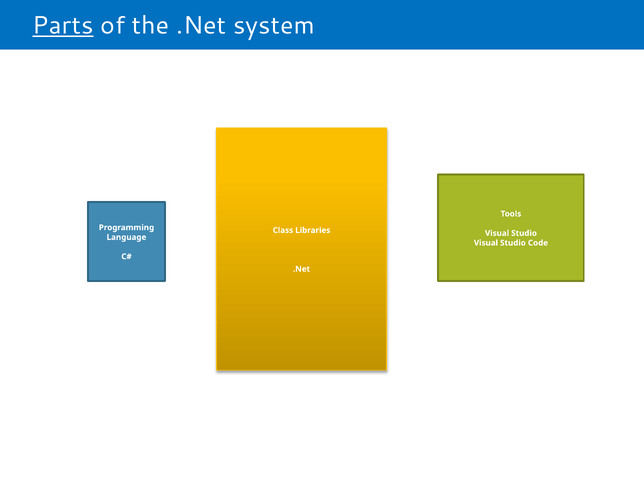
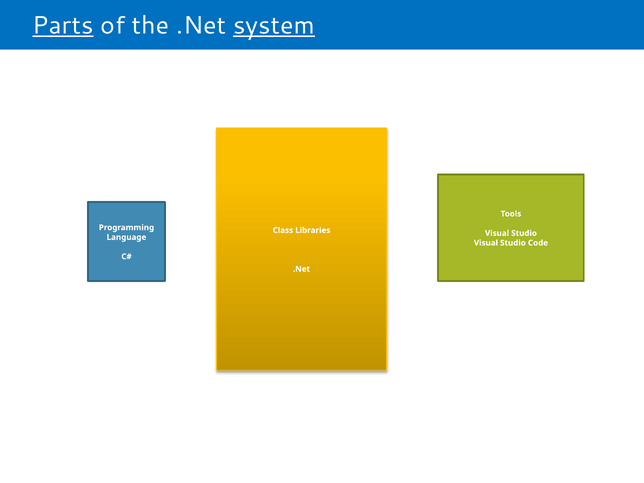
system underline: none -> present (274, 25)
